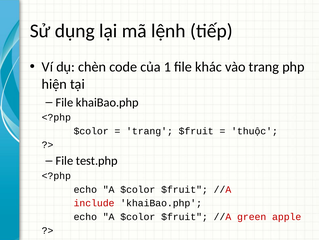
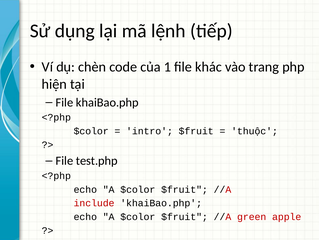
trang: trang -> intro (150, 131)
